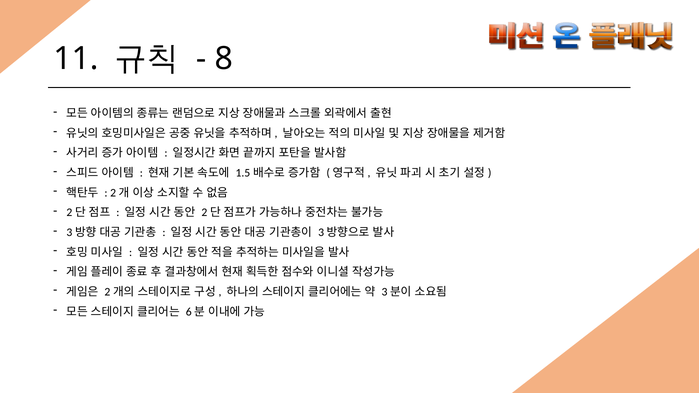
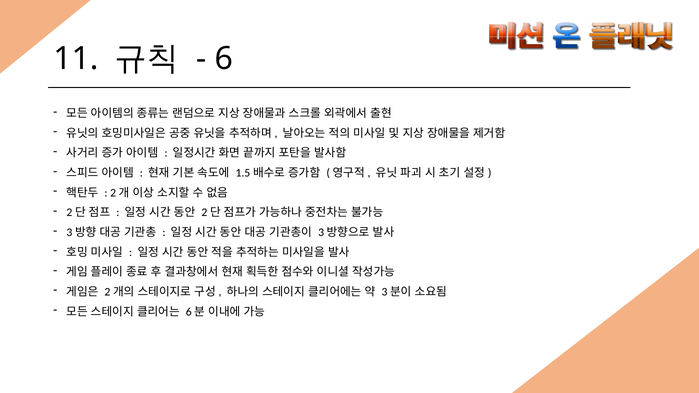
8: 8 -> 6 (224, 59)
